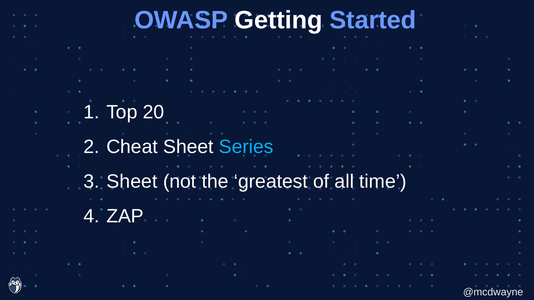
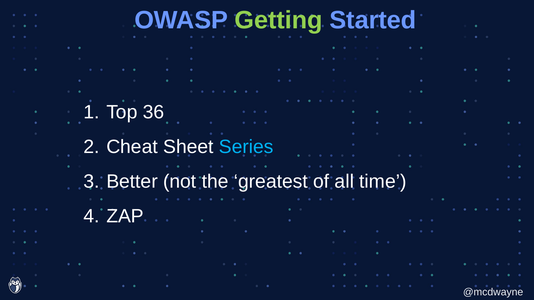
Getting colour: white -> light green (279, 20)
20: 20 -> 36 (154, 112)
Sheet: Sheet -> Better (132, 182)
